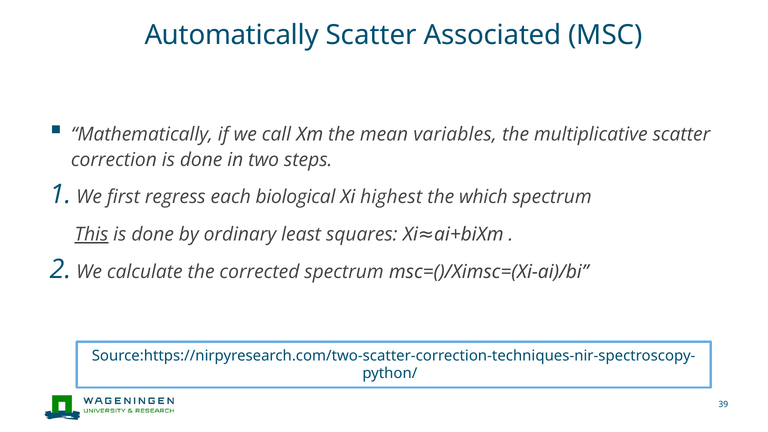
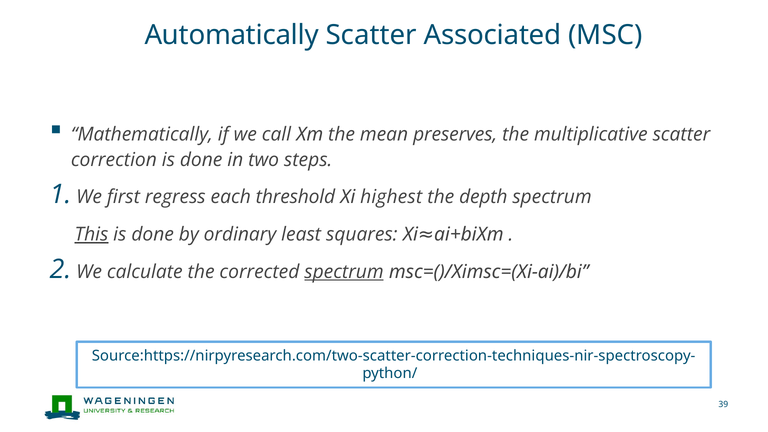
variables: variables -> preserves (455, 134)
biological: biological -> threshold (295, 197)
which: which -> depth (483, 197)
spectrum underline: none -> present (344, 272)
